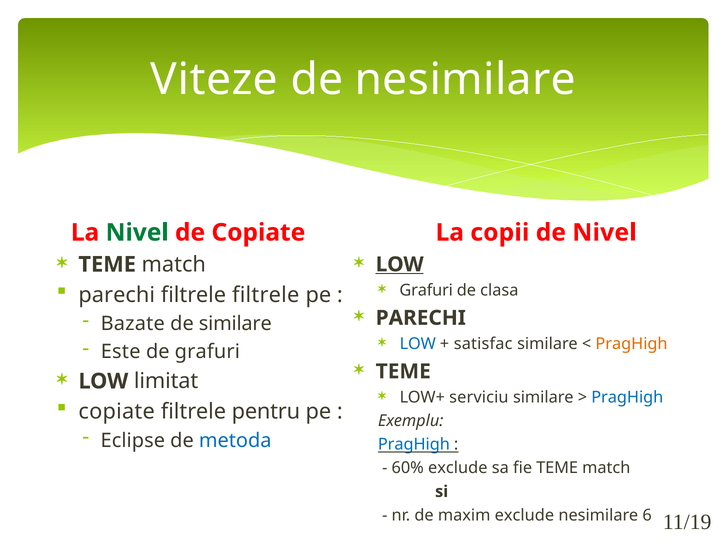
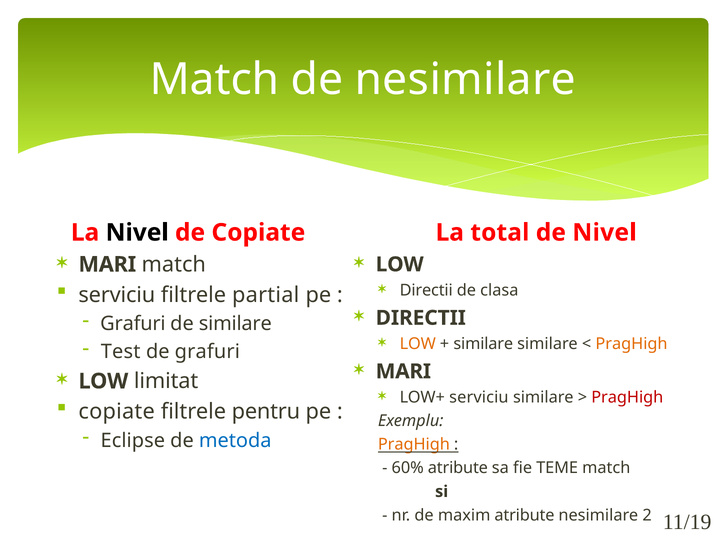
Viteze: Viteze -> Match (215, 80)
Nivel colour: green -> black (137, 233)
copii: copii -> total (500, 233)
TEME: TEME -> MARI (107, 265)
LOW underline: present -> none (400, 265)
Grafuri: Grafuri -> Directii (426, 291)
parechi: parechi -> serviciu (117, 295)
filtrele filtrele: filtrele -> partial (266, 295)
PARECHI: PARECHI -> DIRECTII (421, 318)
Bazate: Bazate -> Grafuri (133, 324)
LOW colour: blue -> orange (418, 344)
satisfac: satisfac -> similare (483, 344)
Este: Este -> Test (121, 352)
TEME: TEME -> MARI (403, 372)
PragHigh colour: blue -> red (627, 398)
PragHigh colour: blue -> orange (414, 445)
60% exclude: exclude -> atribute (458, 468)
maxim exclude: exclude -> atribute (524, 516)
6: 6 -> 2 (647, 516)
